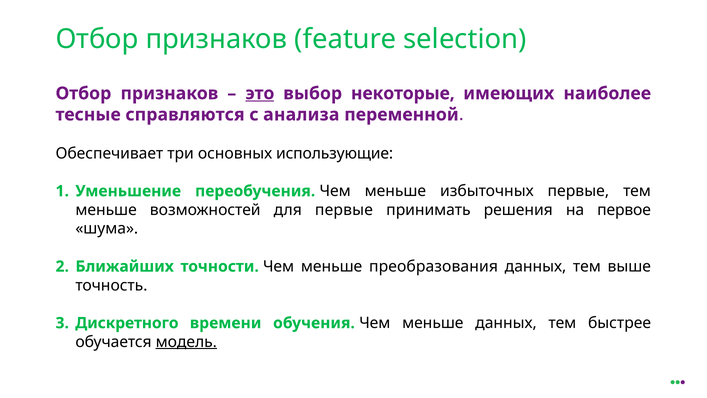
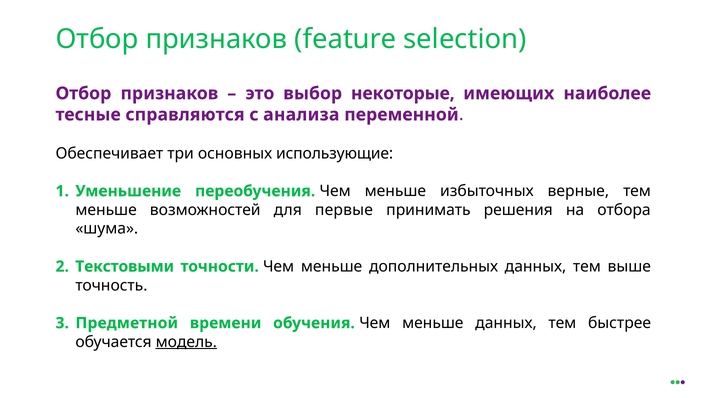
это underline: present -> none (260, 93)
избыточных первые: первые -> верные (578, 191)
первое: первое -> отбора (624, 210)
Ближайших: Ближайших -> Текстовыми (125, 266)
преобразования: преобразования -> дополнительных (434, 266)
Дискретного: Дискретного -> Предметной (127, 323)
